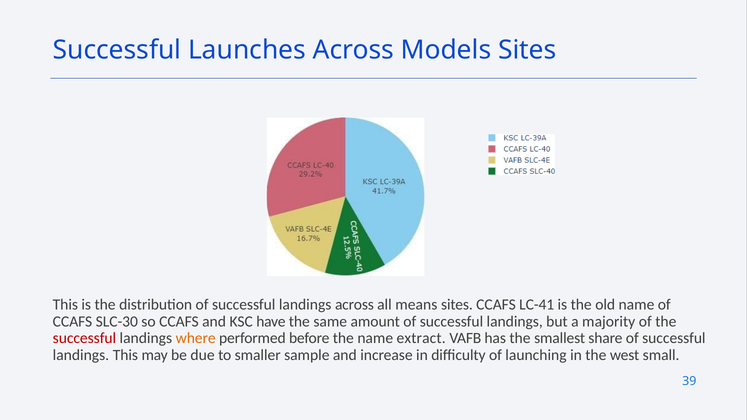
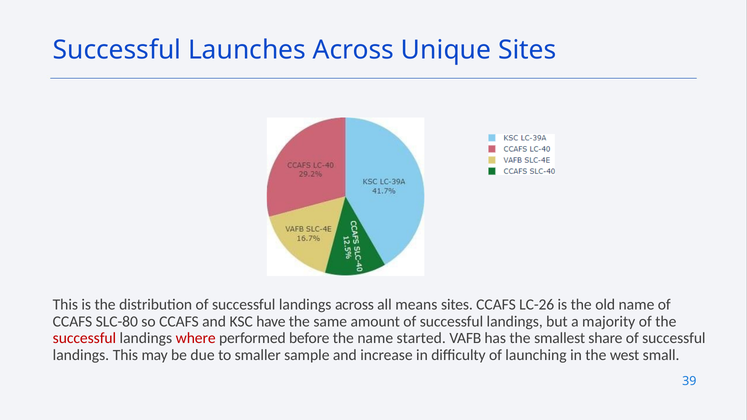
Models: Models -> Unique (446, 50)
LC-41: LC-41 -> LC-26 (537, 305)
SLC-30: SLC-30 -> SLC-80 (117, 322)
where colour: orange -> red (196, 338)
extract: extract -> started (421, 338)
